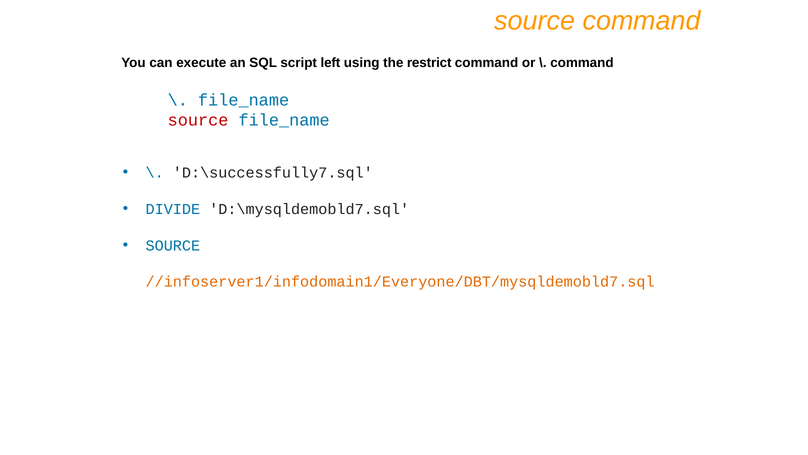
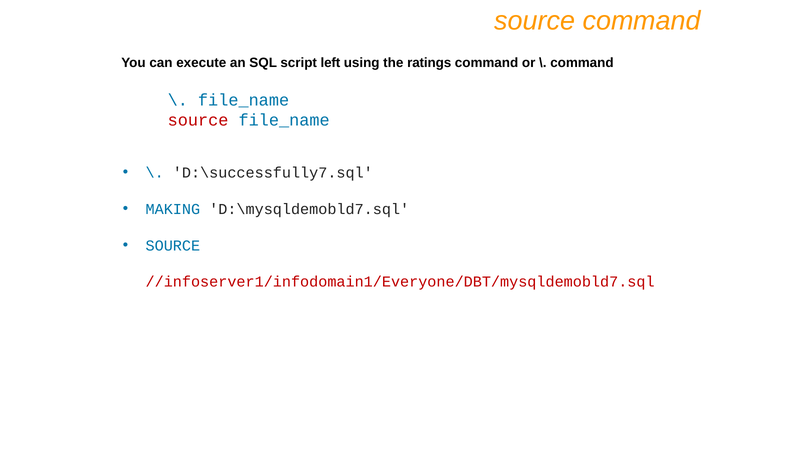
restrict: restrict -> ratings (429, 63)
DIVIDE: DIVIDE -> MAKING (173, 209)
//infoserver1/infodomain1/Everyone/DBT/mysqldemobld7.sql colour: orange -> red (400, 282)
